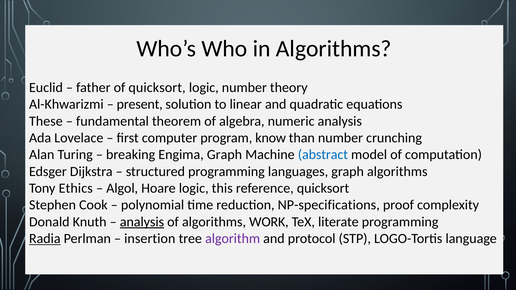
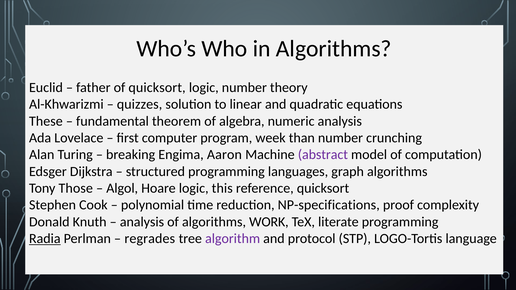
present: present -> quizzes (140, 104)
know: know -> week (271, 138)
Engima Graph: Graph -> Aaron (224, 155)
abstract colour: blue -> purple (323, 155)
Ethics: Ethics -> Those (76, 188)
analysis underline: present -> none (142, 222)
insertion: insertion -> regrades (150, 239)
